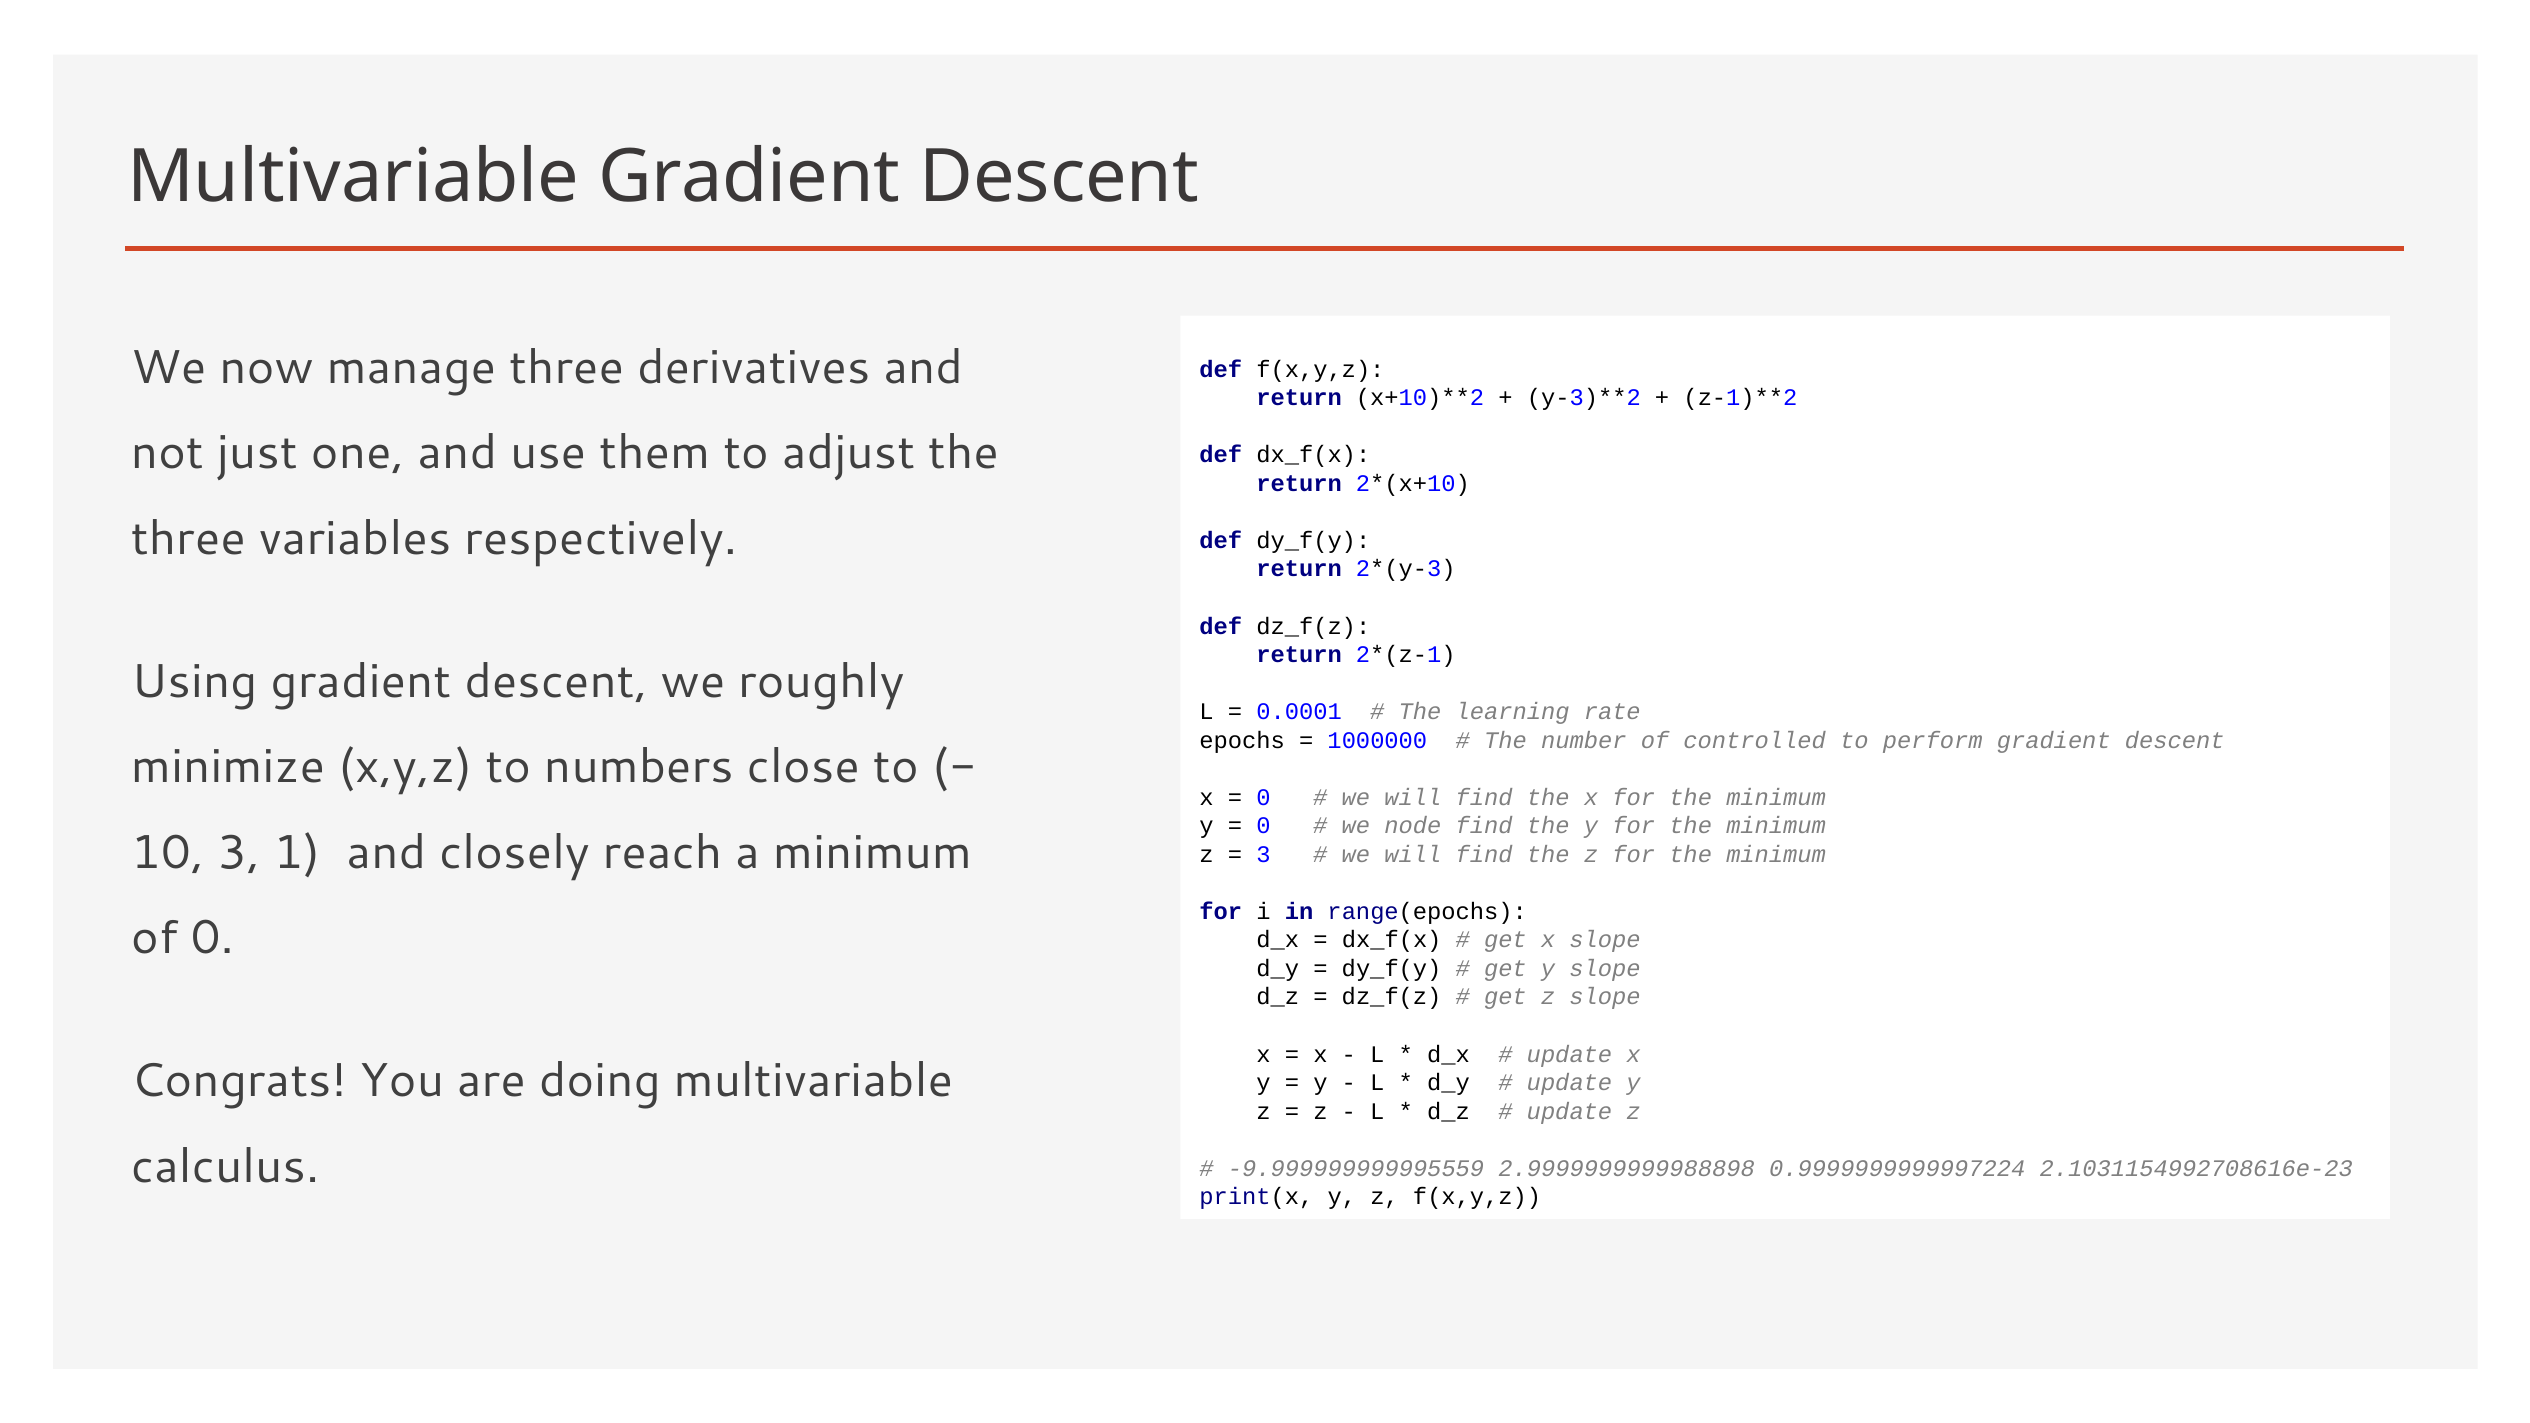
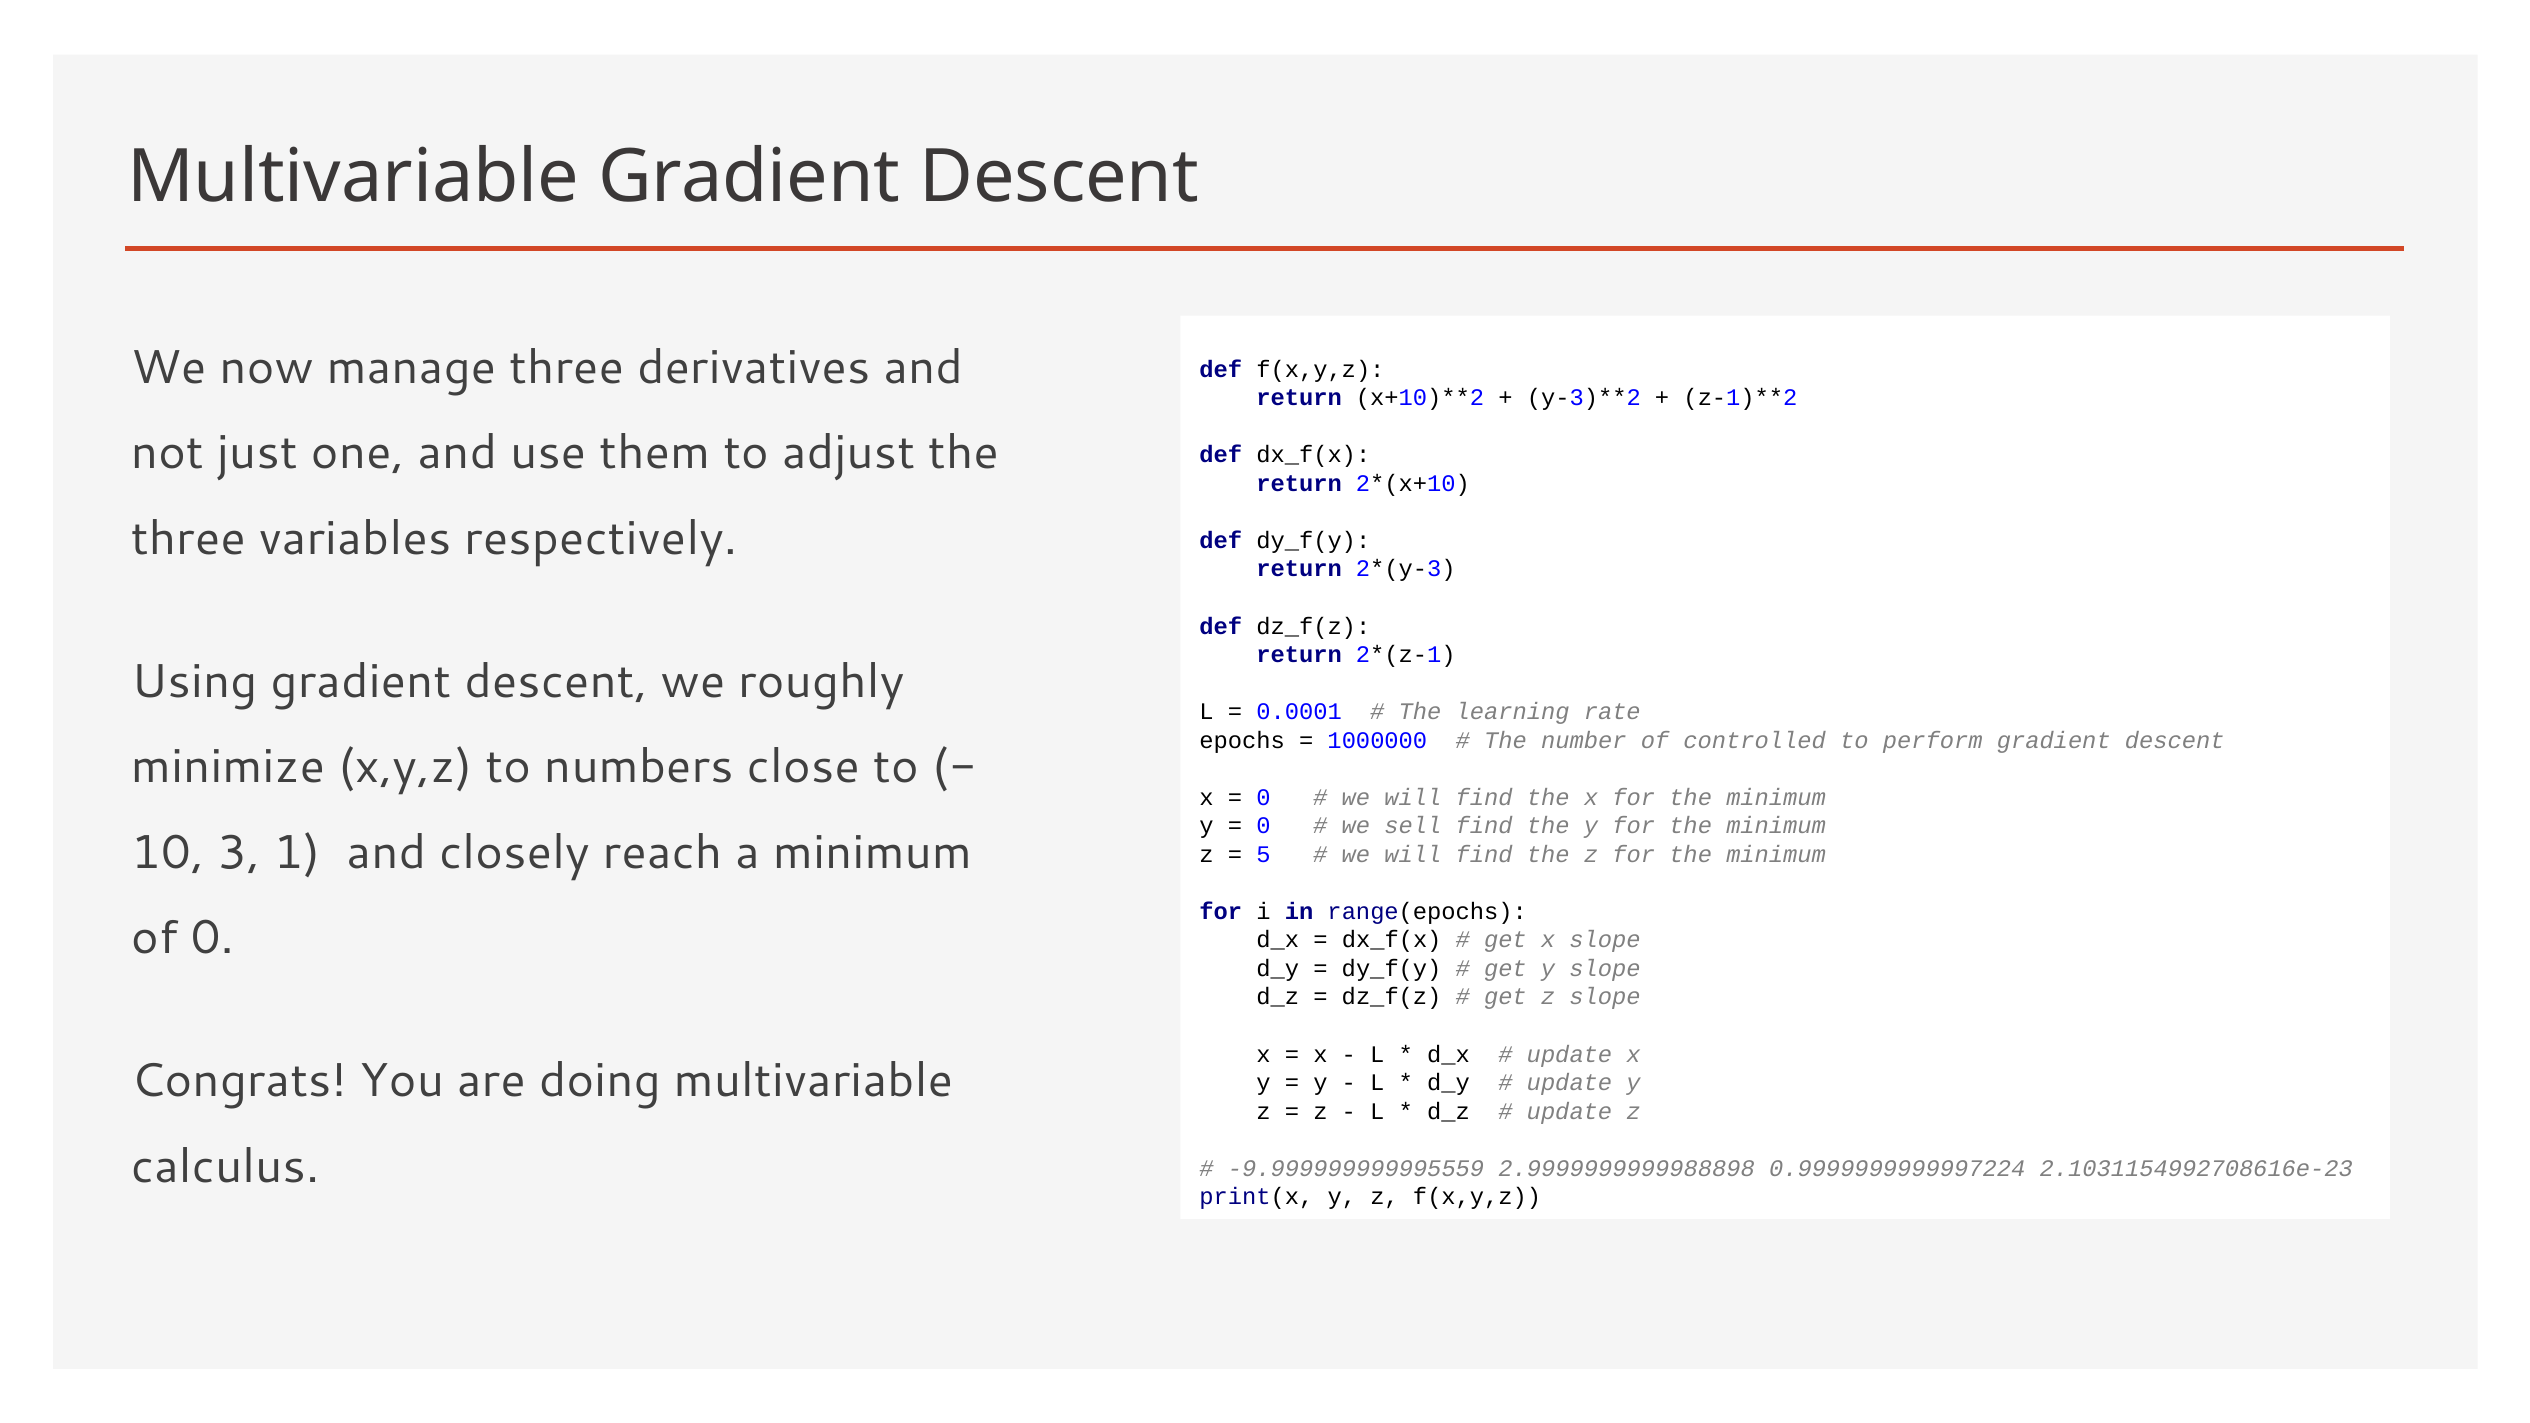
node: node -> sell (1413, 826)
3: 3 -> 5 (1263, 855)
